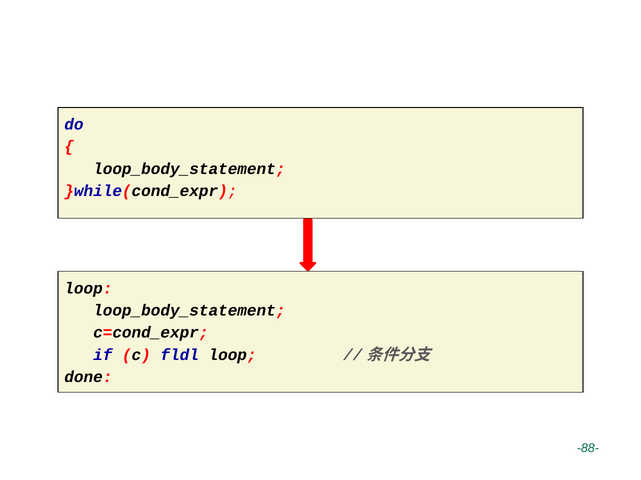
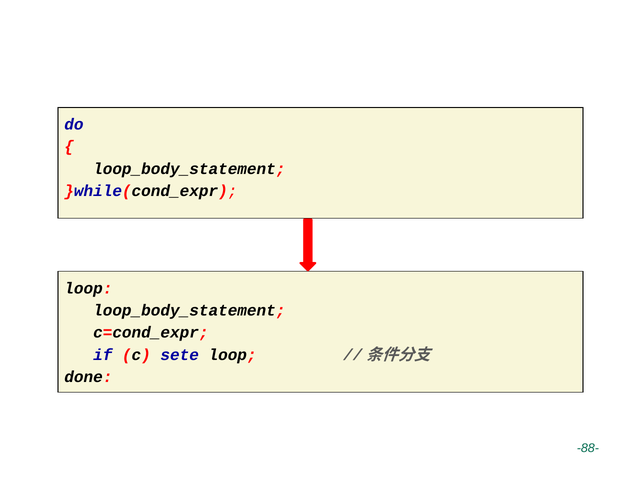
fldl: fldl -> sete (180, 355)
